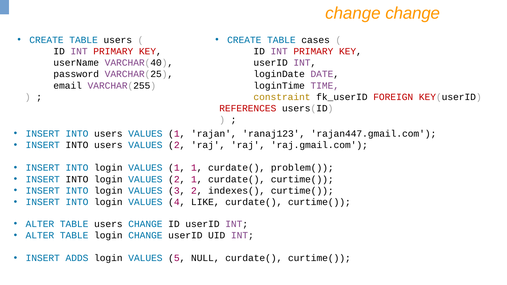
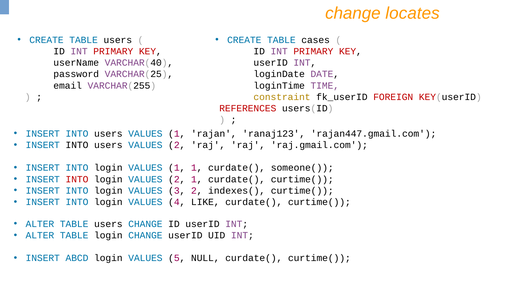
change change: change -> locates (413, 13)
problem(: problem( -> someone( (302, 168)
INTO colour: black -> red (77, 179)
ADDS: ADDS -> ABCD (77, 258)
